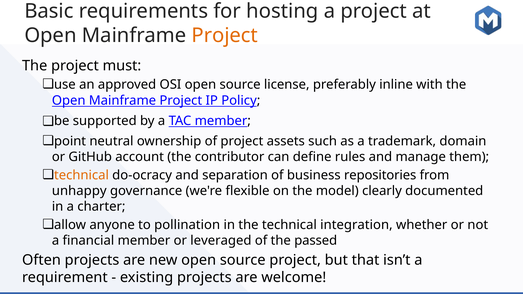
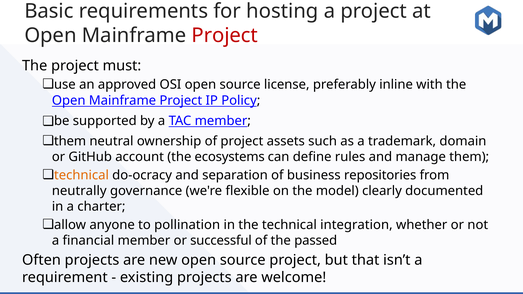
Project colour: orange -> red (225, 36)
point: point -> them (70, 141)
contributor: contributor -> ecosystems (230, 157)
unhappy: unhappy -> neutrally (79, 191)
leveraged: leveraged -> successful (221, 241)
